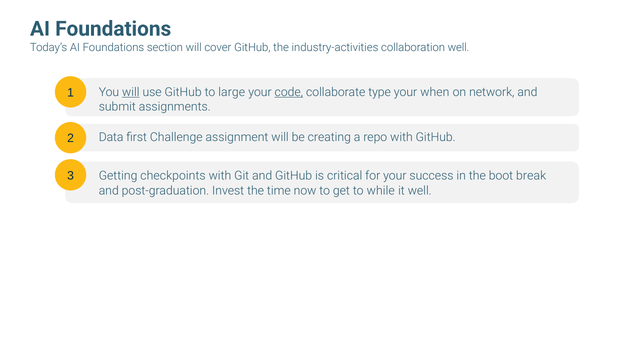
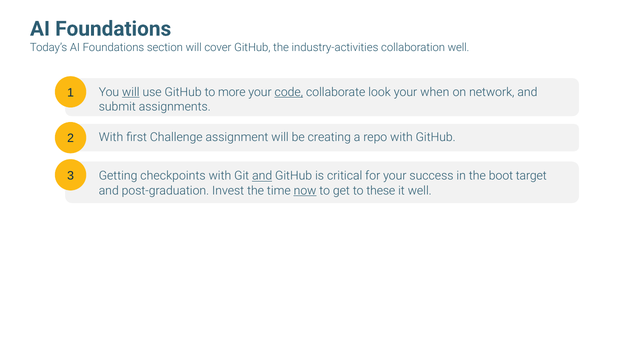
large: large -> more (232, 92)
type: type -> look (380, 92)
Data: Data -> With (111, 138)
and underline: none -> present (262, 176)
break: break -> target (531, 176)
now underline: none -> present (305, 191)
while: while -> these (381, 191)
